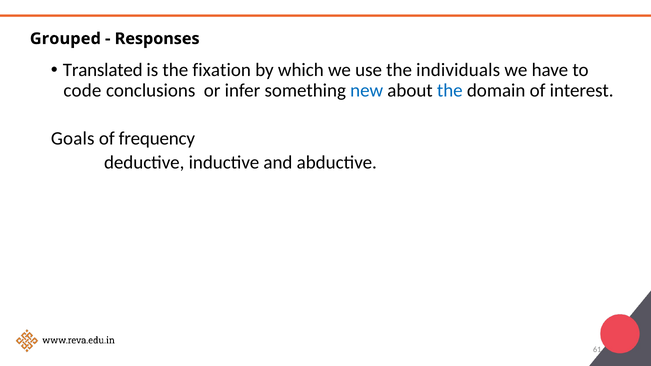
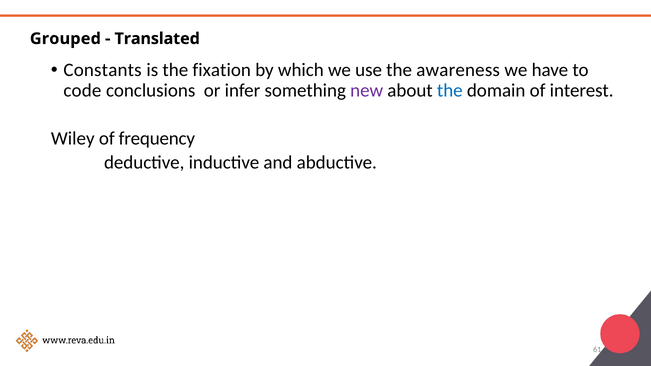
Responses: Responses -> Translated (157, 39)
Translated: Translated -> Constants (103, 70)
individuals: individuals -> awareness (458, 70)
new colour: blue -> purple (367, 91)
Goals: Goals -> Wiley (73, 139)
